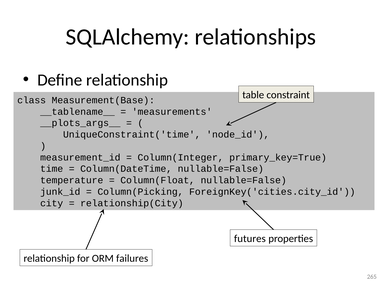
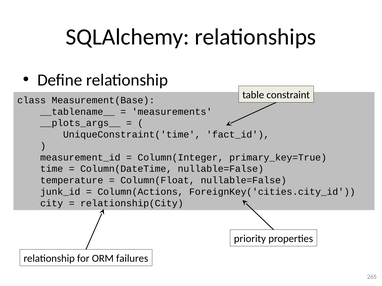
node_id: node_id -> fact_id (238, 135)
Column(Picking: Column(Picking -> Column(Actions (140, 192)
futures: futures -> priority (250, 239)
